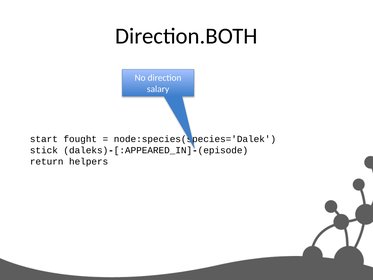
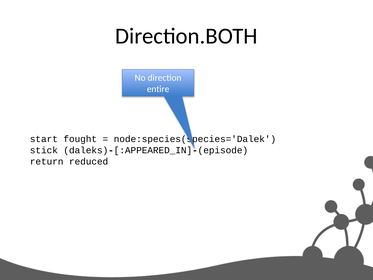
salary: salary -> entire (158, 89)
helpers: helpers -> reduced (89, 161)
